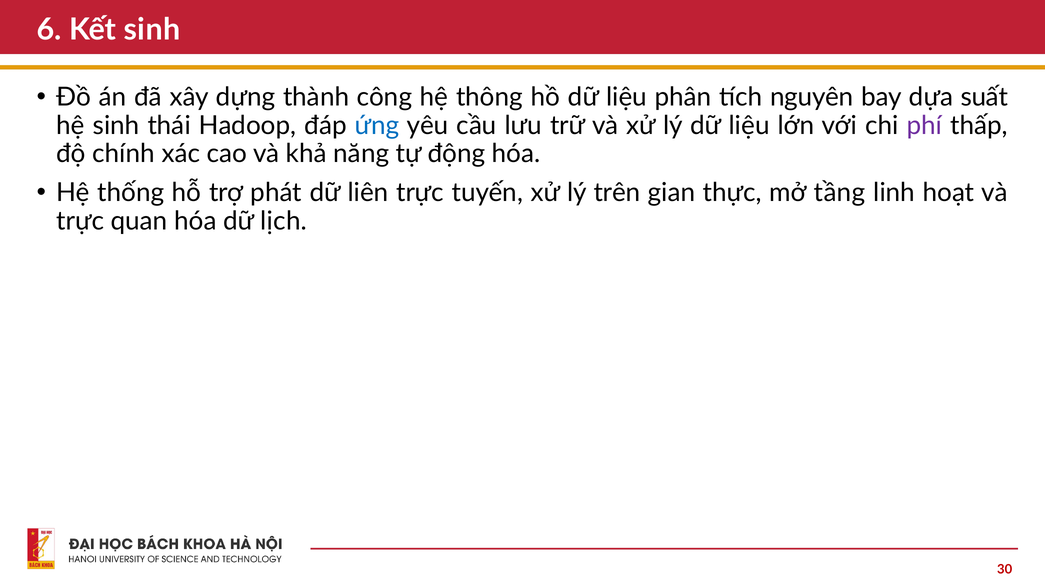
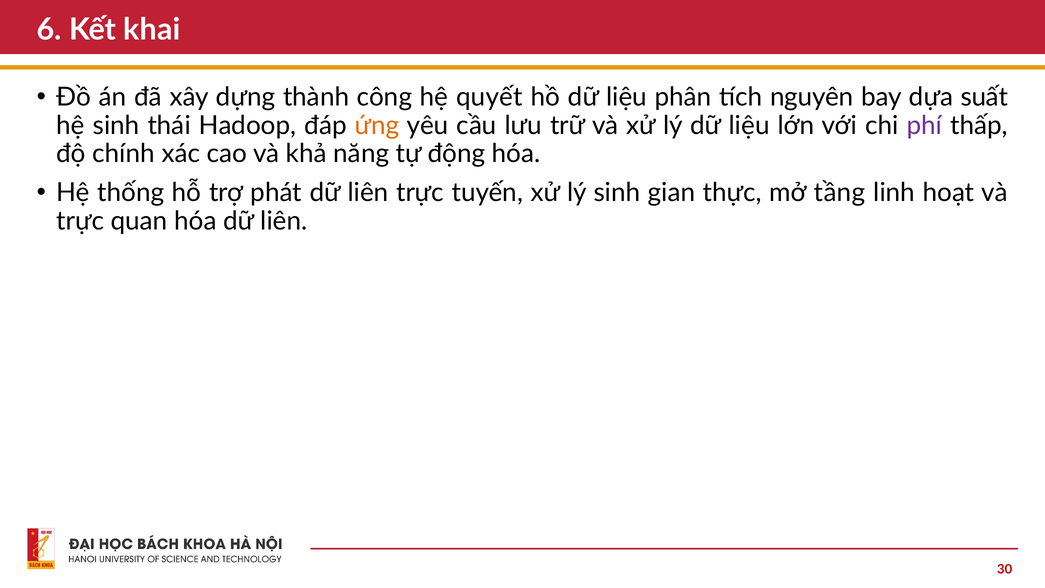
Kết sinh: sinh -> khai (152, 30)
thông: thông -> quyết (489, 97)
ứng colour: blue -> orange (377, 125)
lý trên: trên -> sinh (617, 193)
hóa dữ lịch: lịch -> liên (284, 221)
